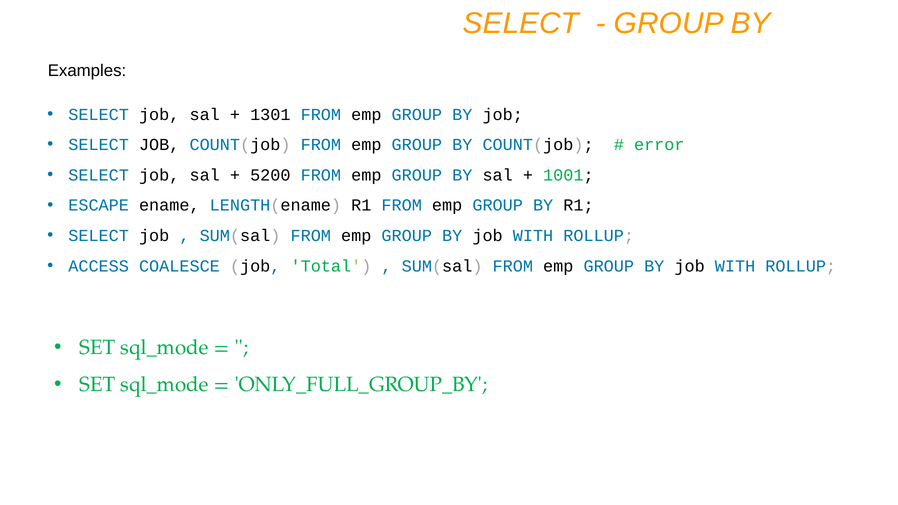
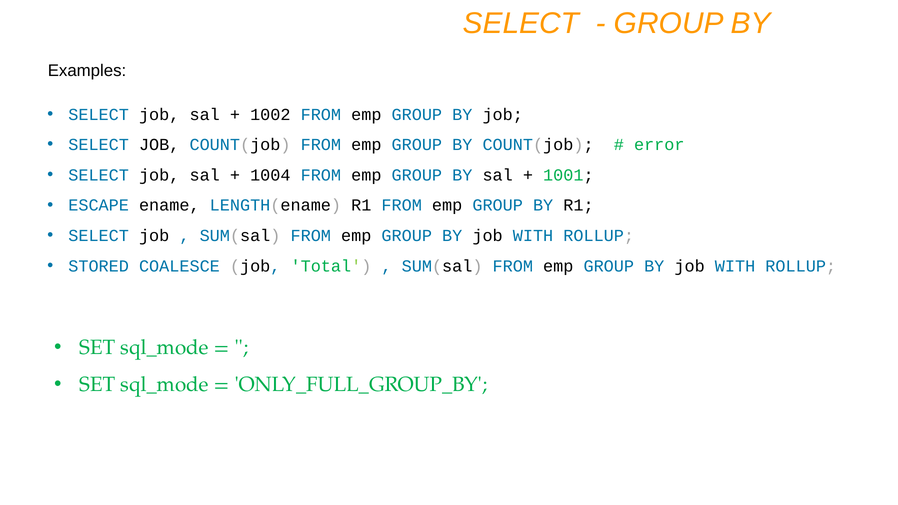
1301: 1301 -> 1002 (270, 114)
5200: 5200 -> 1004 (270, 175)
ACCESS: ACCESS -> STORED (99, 266)
